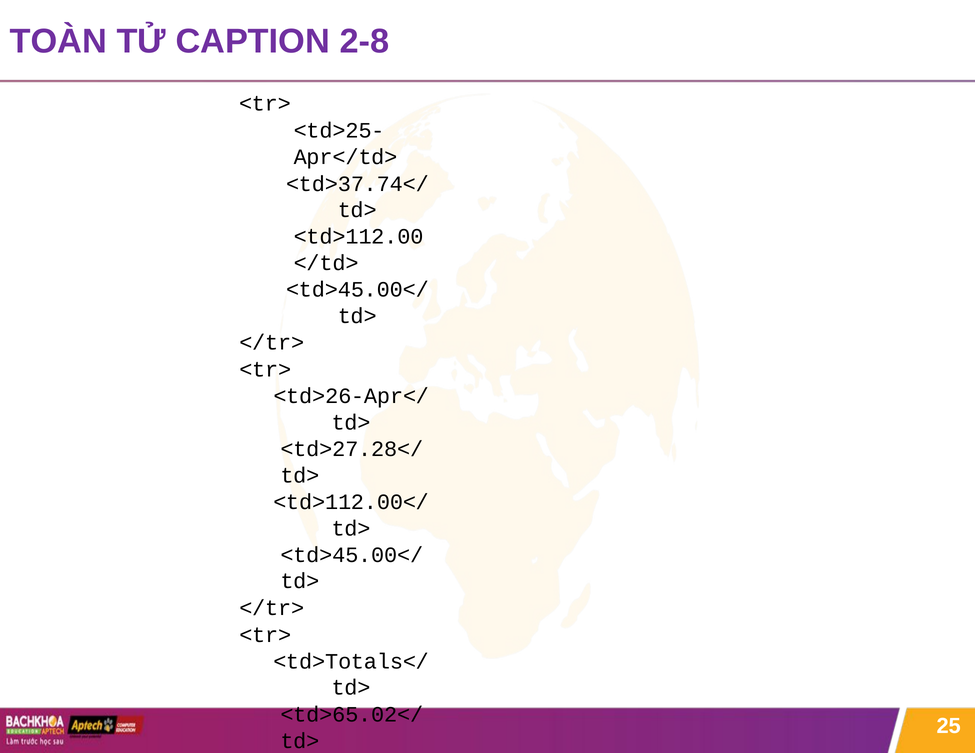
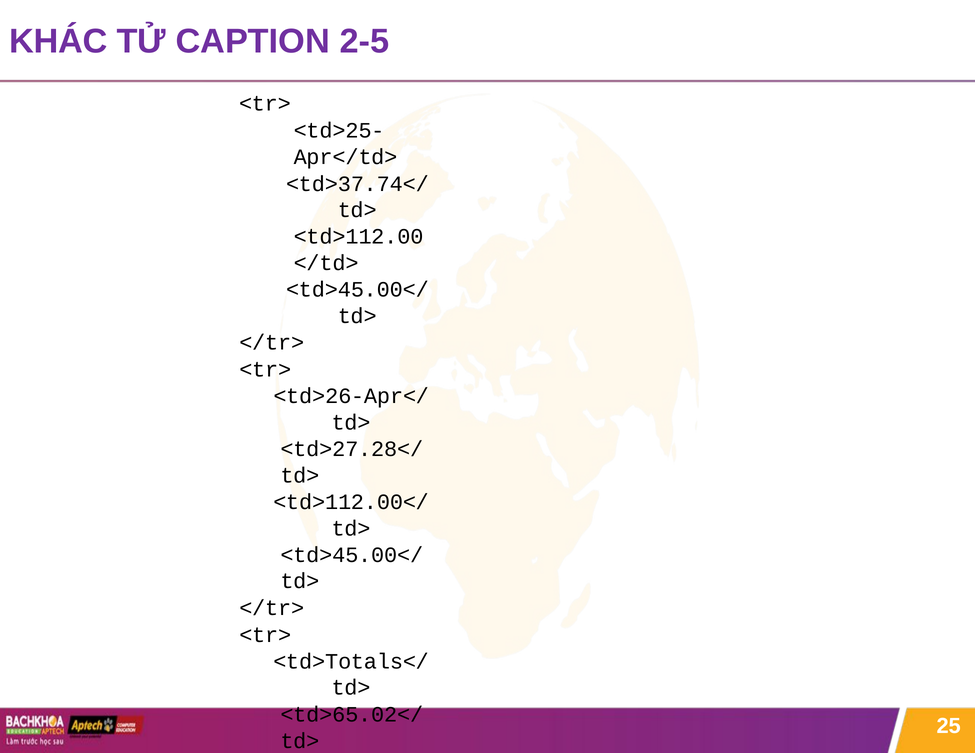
TOÀN: TOÀN -> KHÁC (59, 41)
2-8: 2-8 -> 2-5 (364, 41)
